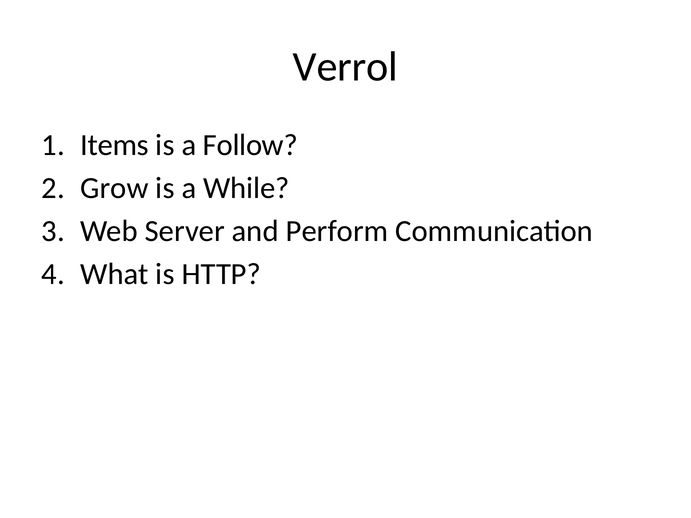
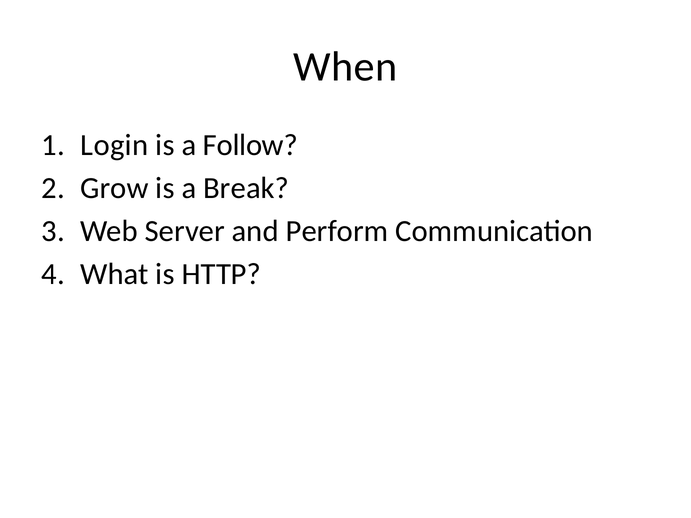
Verrol: Verrol -> When (345, 67)
Items: Items -> Login (114, 145)
While: While -> Break (246, 188)
